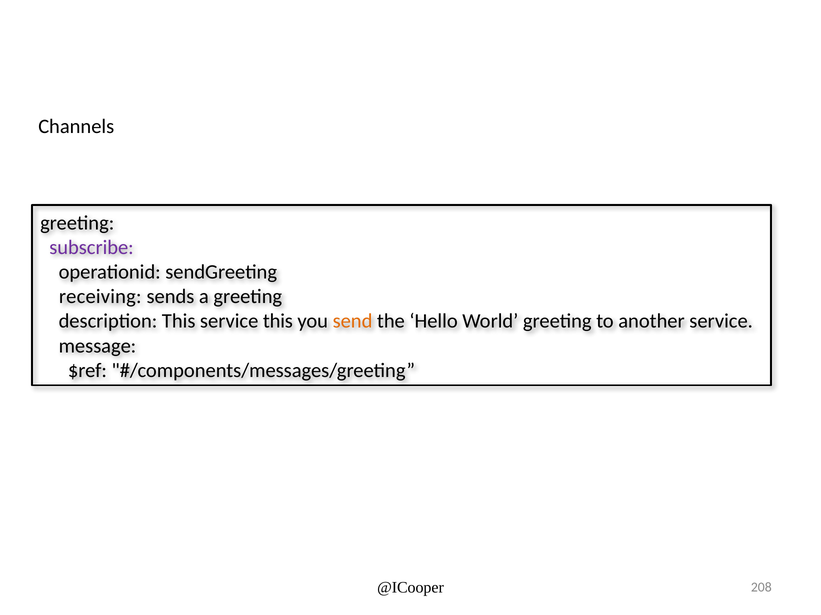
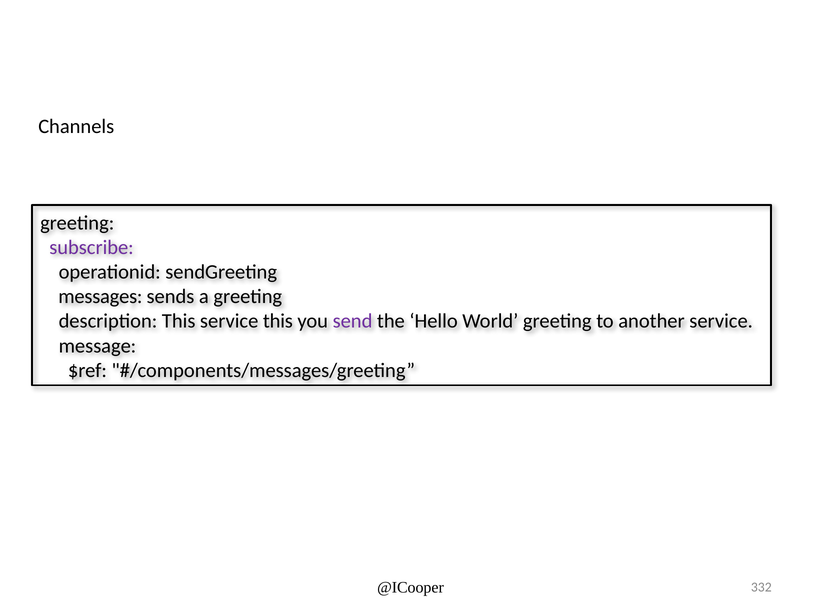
receiving: receiving -> messages (100, 297)
send colour: orange -> purple (353, 322)
208: 208 -> 332 (761, 588)
